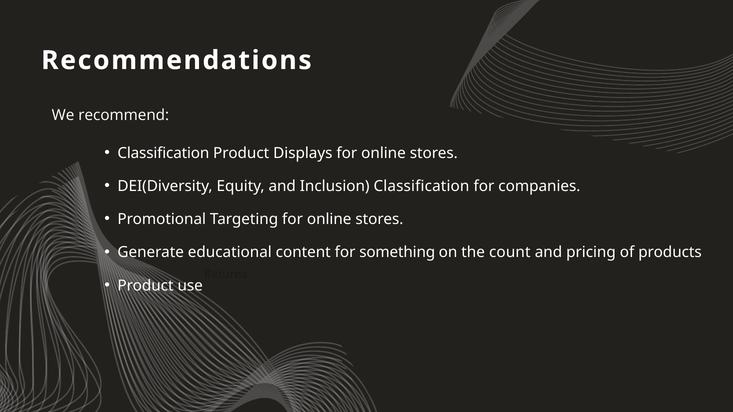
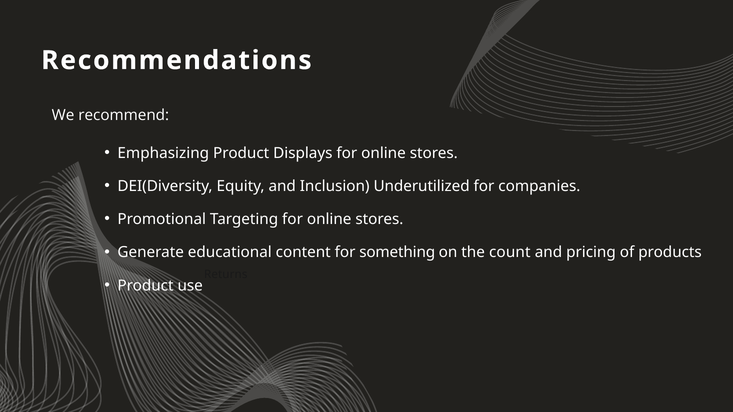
Classification: Classification -> Emphasizing (163, 153)
Inclusion Classification: Classification -> Underutilized (422, 186)
